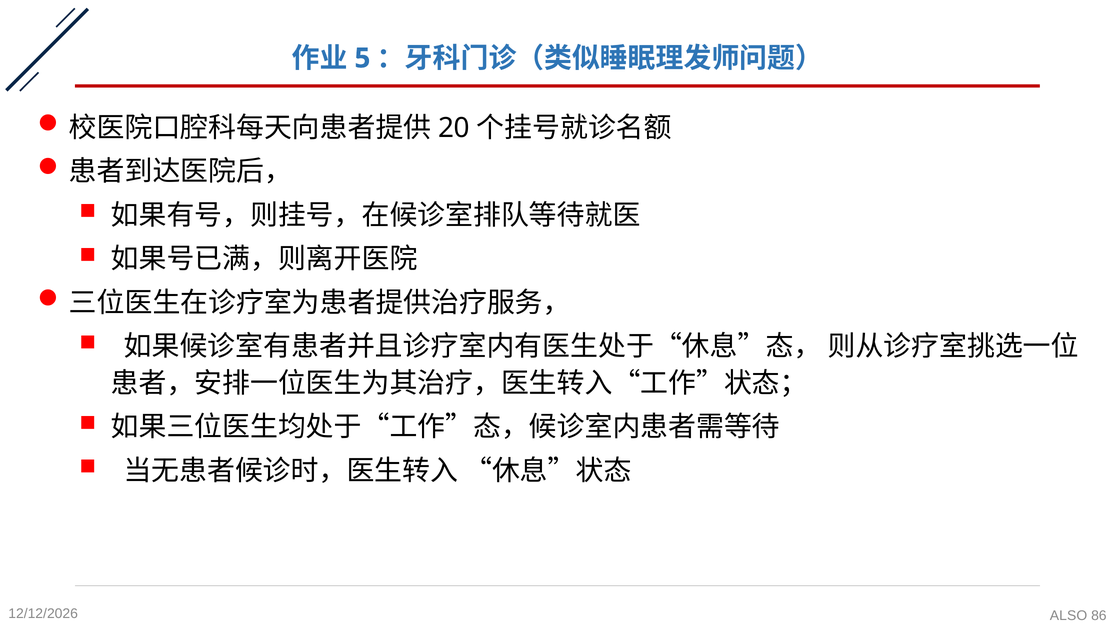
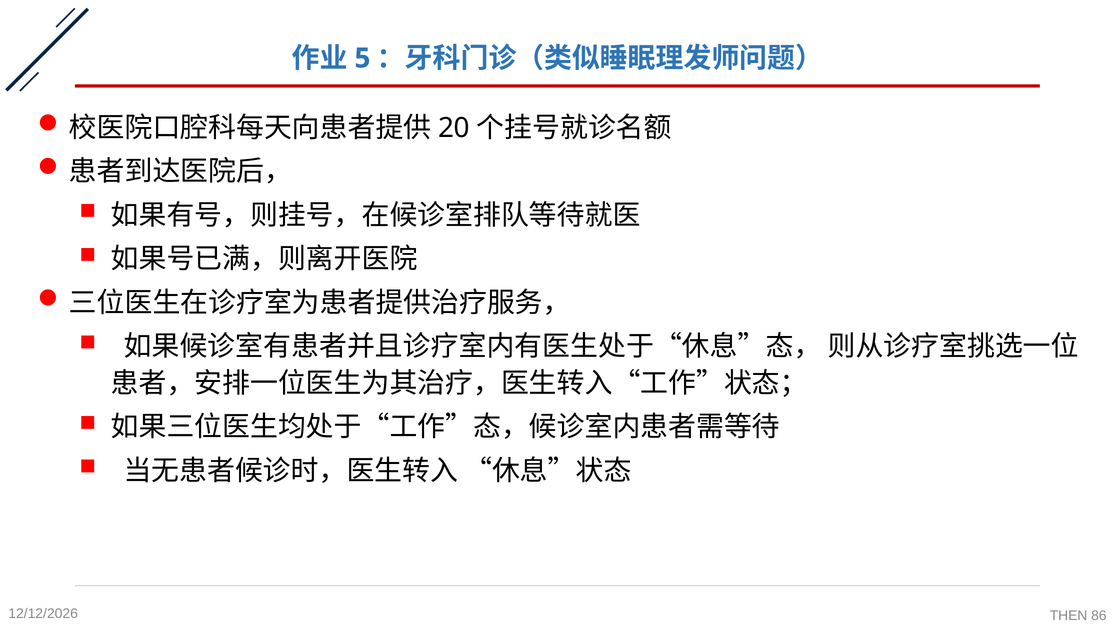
ALSO: ALSO -> THEN (1069, 616)
